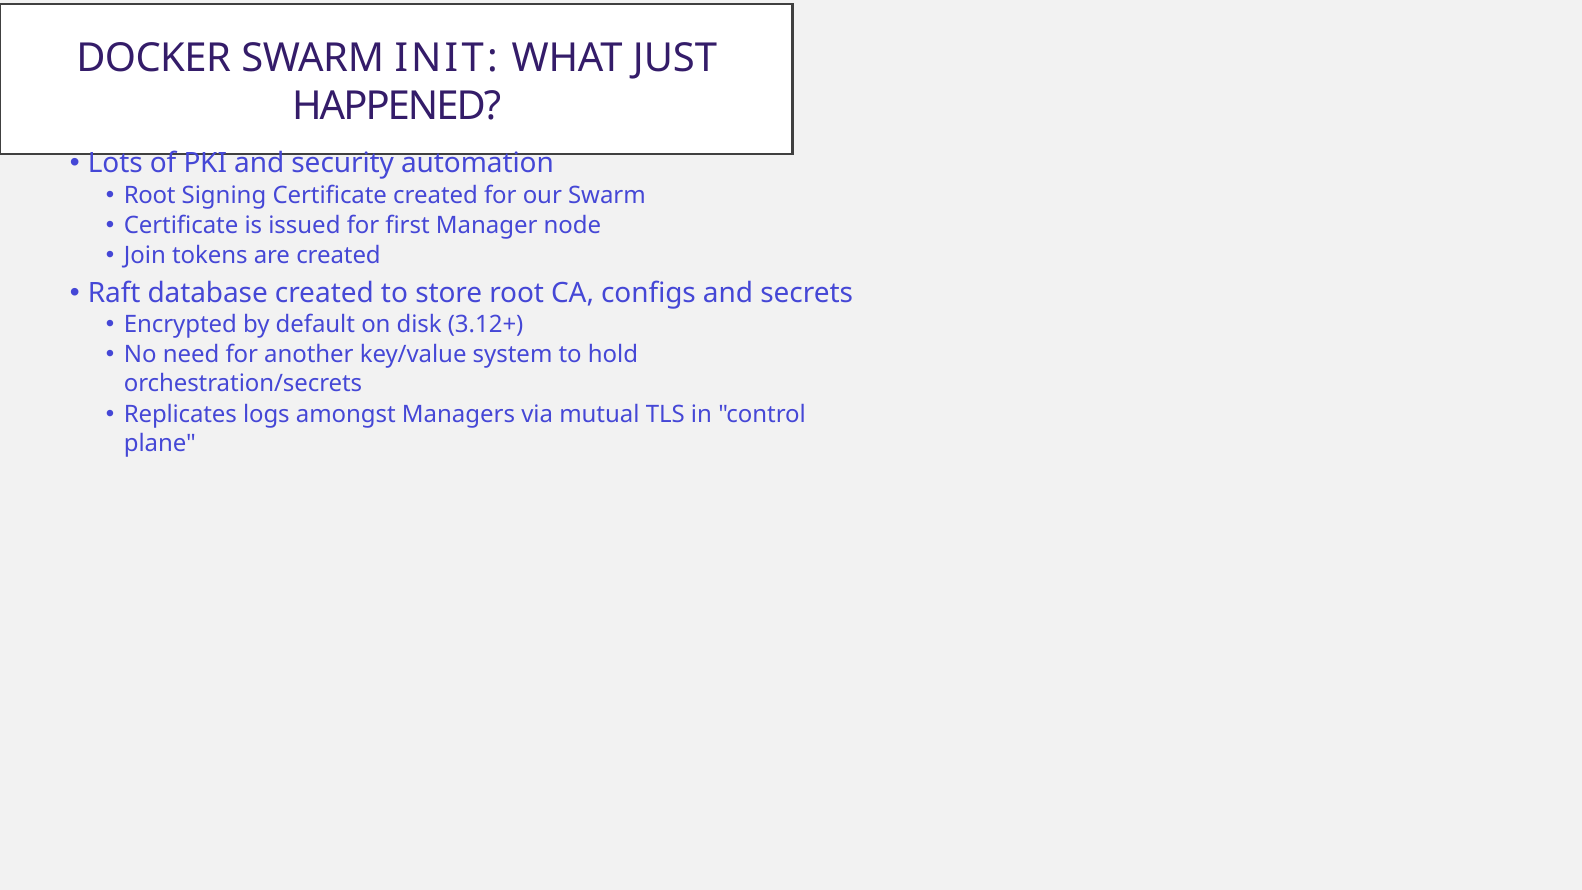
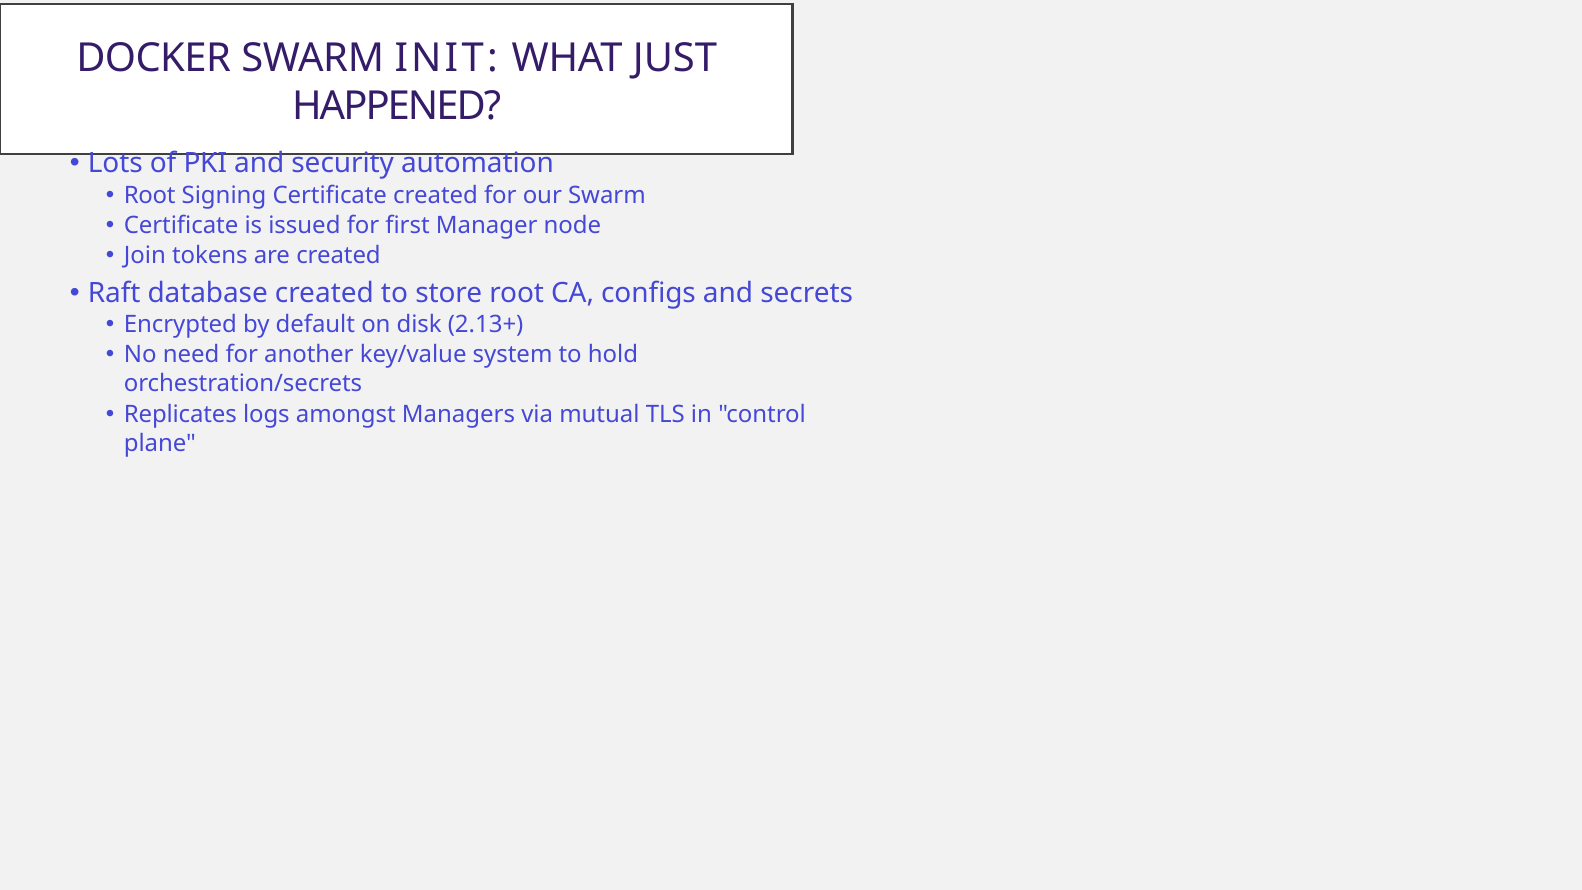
3.12+: 3.12+ -> 2.13+ (486, 325)
